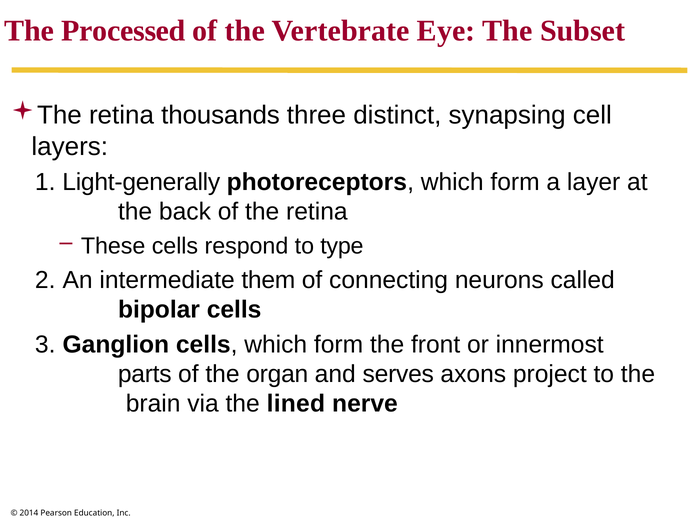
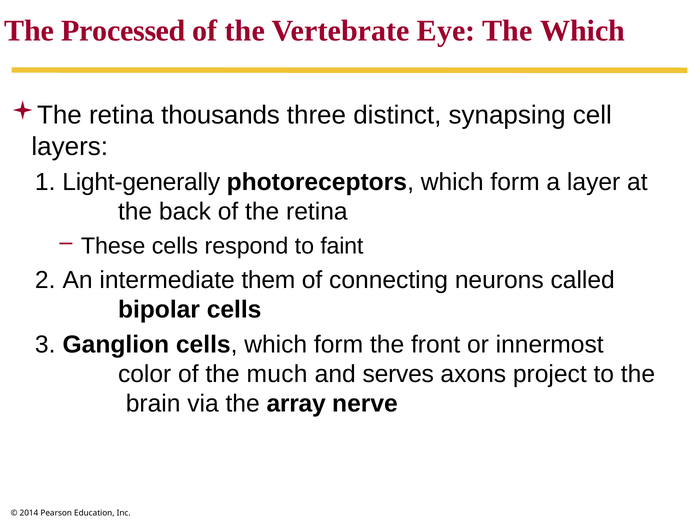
The Subset: Subset -> Which (583, 31)
type: type -> faint (342, 246)
parts: parts -> color (145, 374)
organ: organ -> much (277, 374)
lined: lined -> array (296, 404)
